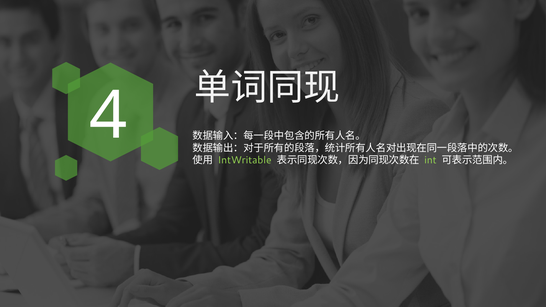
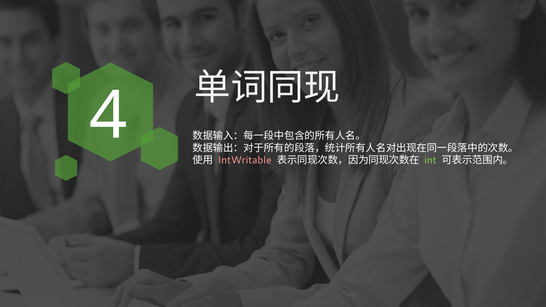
IntWritable colour: light green -> pink (245, 160)
